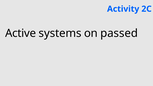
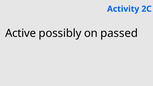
systems: systems -> possibly (60, 33)
